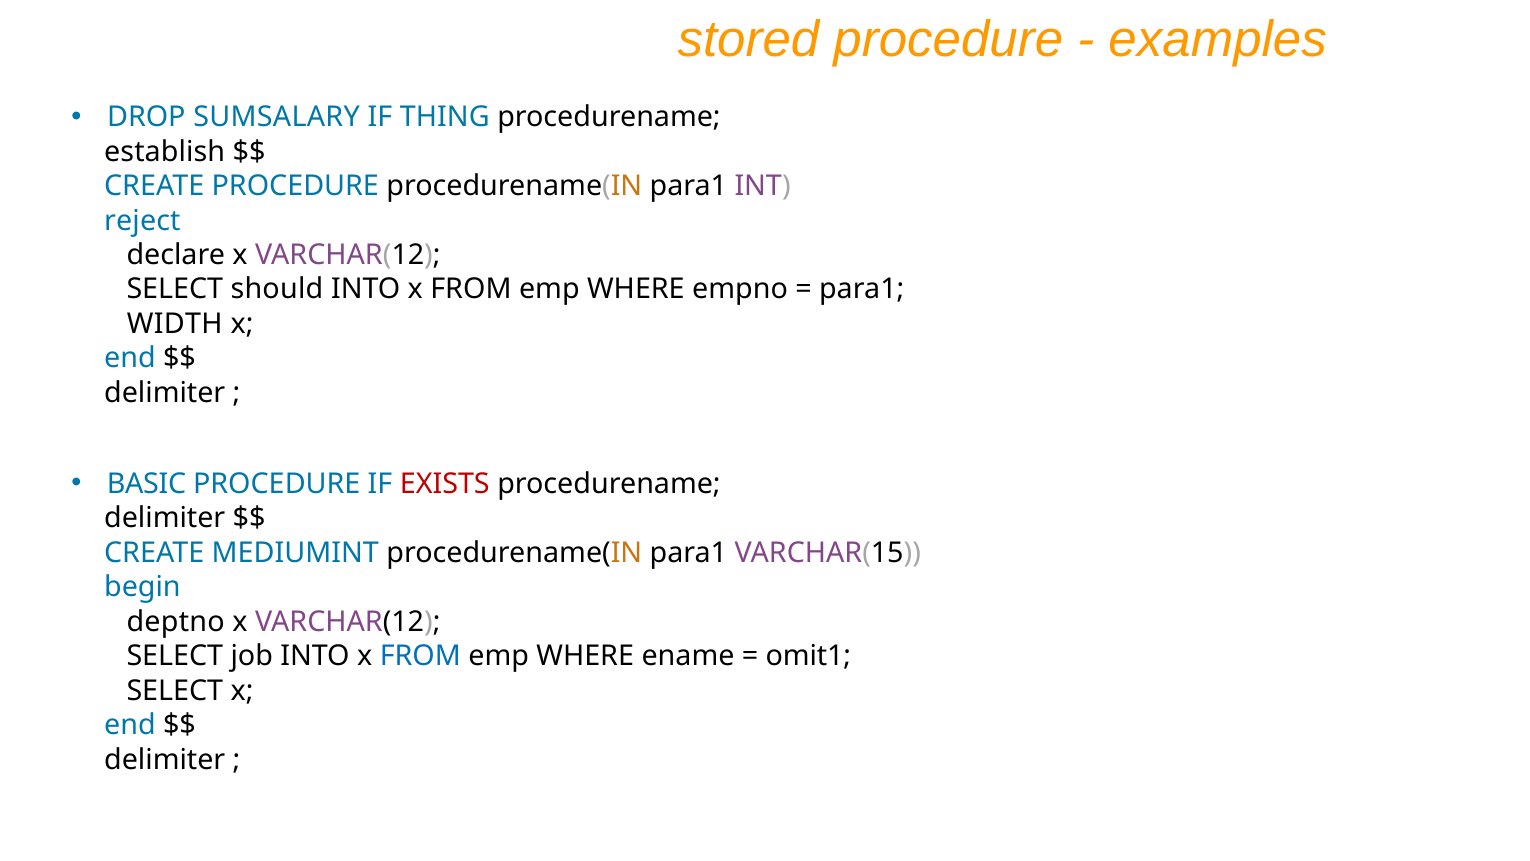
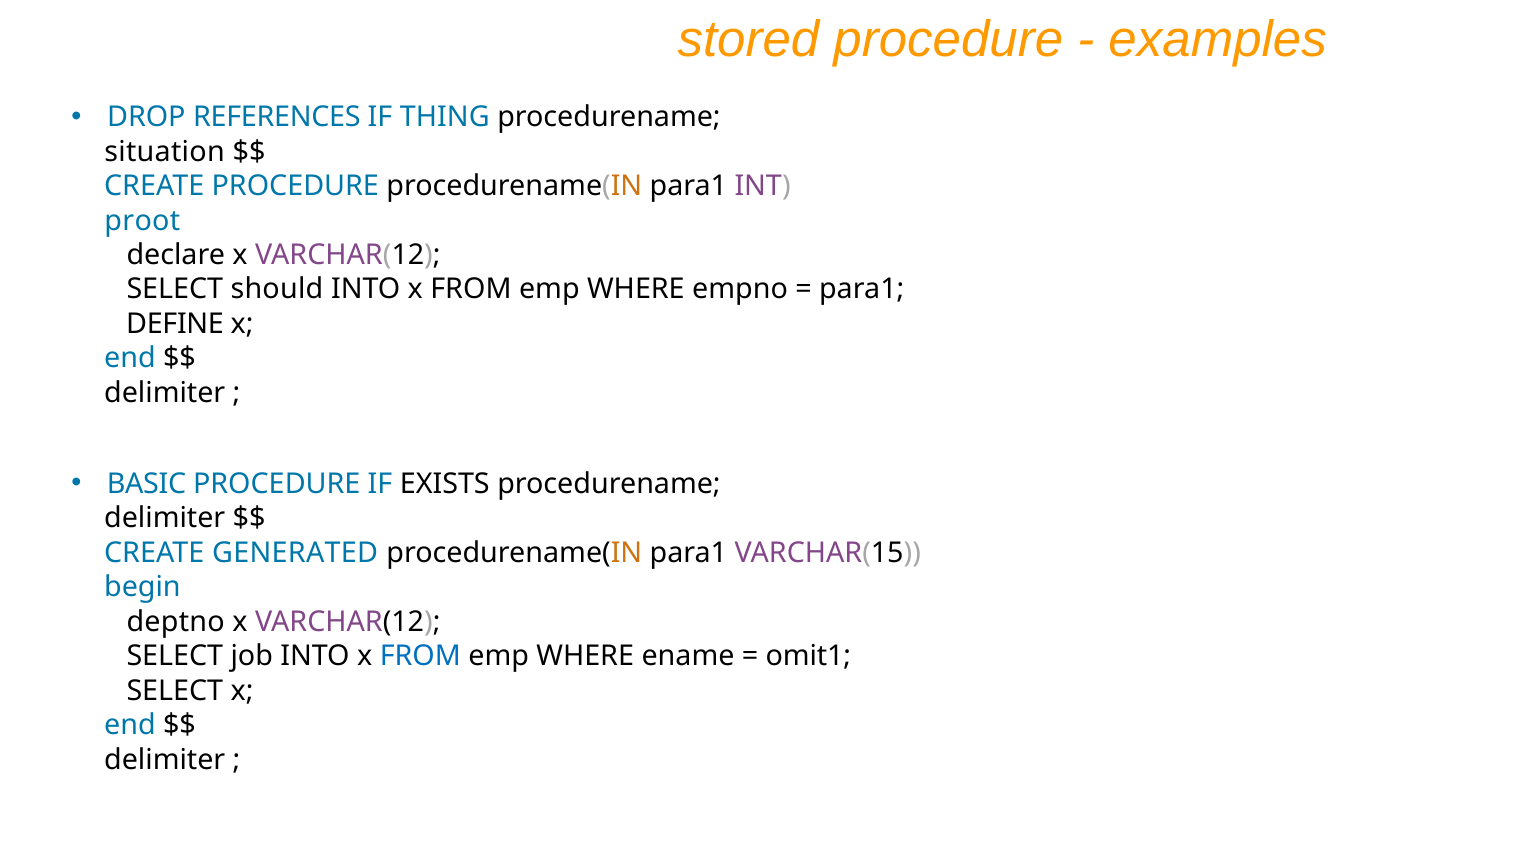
SUMSALARY: SUMSALARY -> REFERENCES (277, 117)
establish: establish -> situation (165, 152)
reject: reject -> proot (142, 221)
WIDTH: WIDTH -> DEFINE (175, 324)
EXISTS colour: red -> black (445, 484)
MEDIUMINT: MEDIUMINT -> GENERATED (295, 553)
